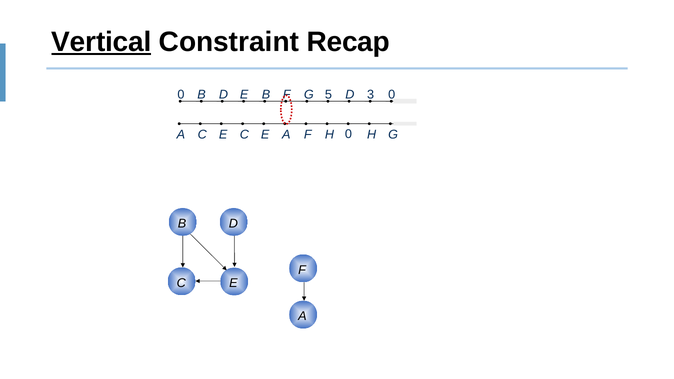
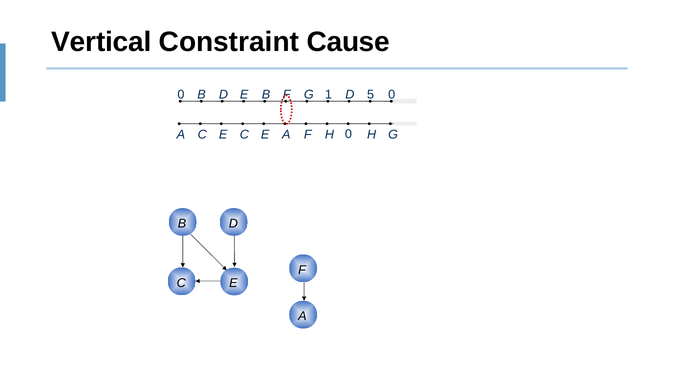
Vertical underline: present -> none (101, 42)
Recap: Recap -> Cause (348, 42)
5: 5 -> 1 (328, 95)
3: 3 -> 5 (371, 95)
